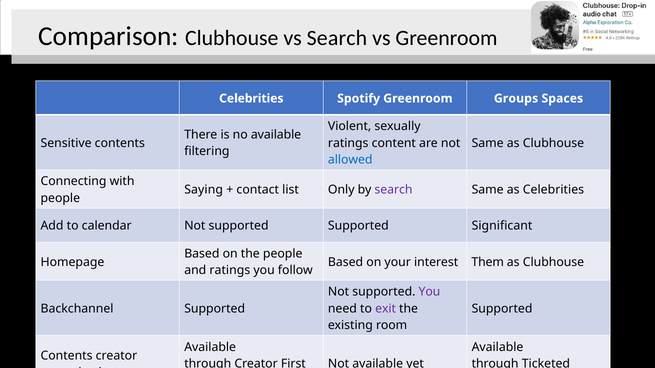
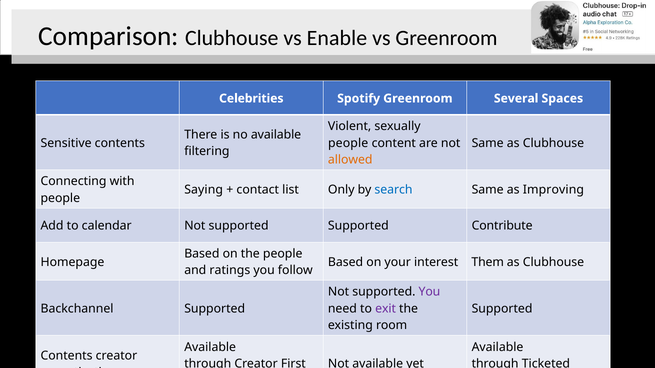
vs Search: Search -> Enable (337, 38)
Groups: Groups -> Several (516, 99)
ratings: ratings -> people (348, 143)
allowed colour: blue -> orange (350, 160)
search colour: purple -> blue (393, 190)
as Celebrities: Celebrities -> Improving (553, 190)
Significant: Significant -> Contribute (502, 226)
